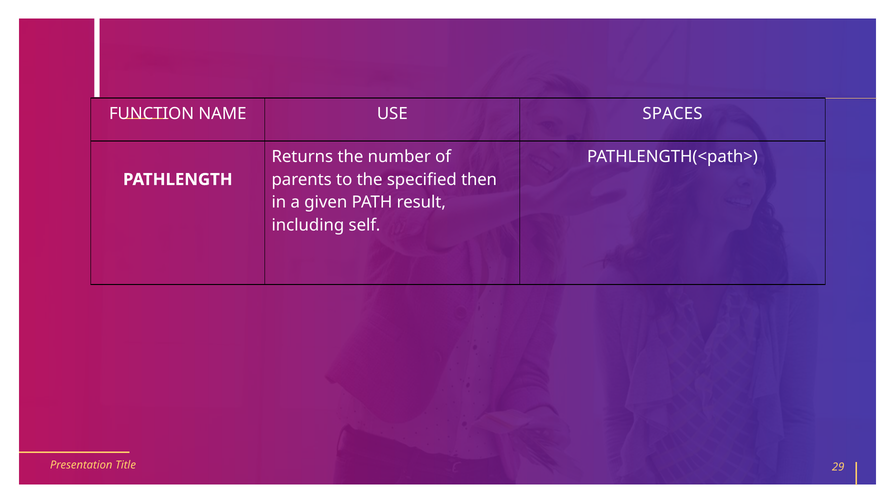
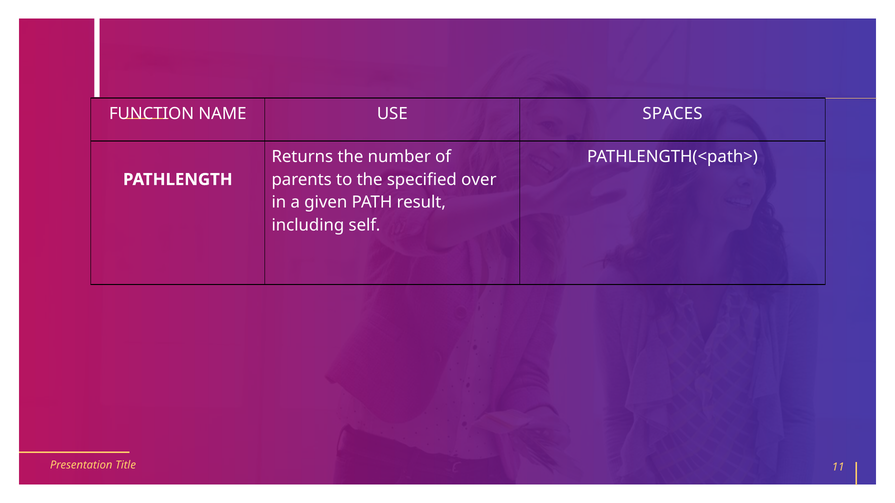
then: then -> over (479, 180)
29: 29 -> 11 (838, 467)
